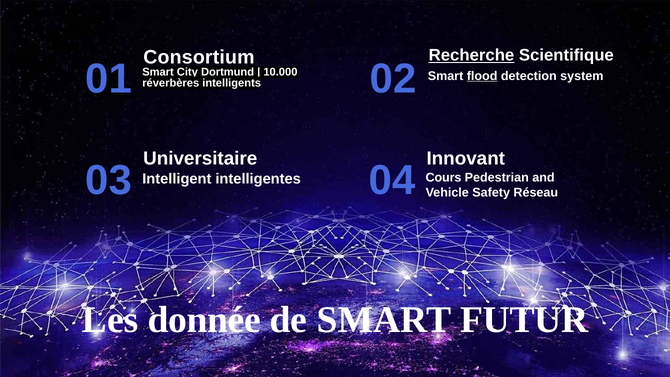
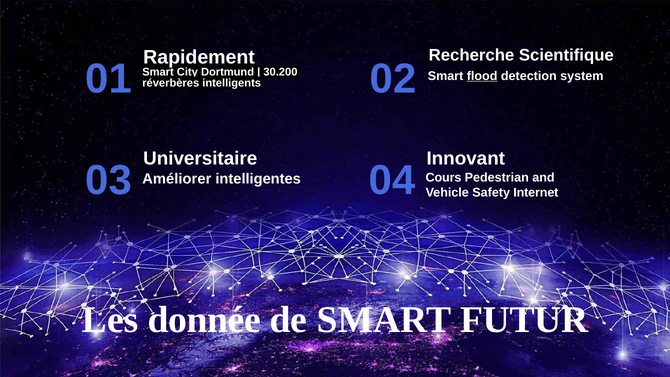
Recherche underline: present -> none (472, 55)
Consortium: Consortium -> Rapidement (199, 57)
10.000: 10.000 -> 30.200 (280, 72)
Intelligent: Intelligent -> Améliorer (177, 179)
Réseau: Réseau -> Internet (536, 193)
